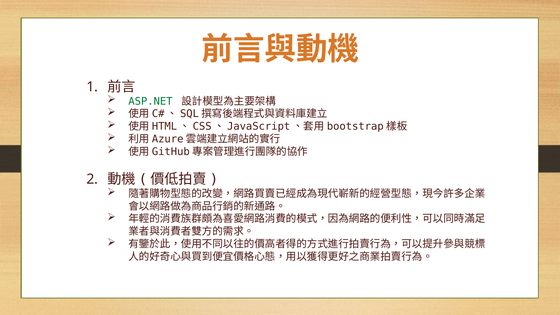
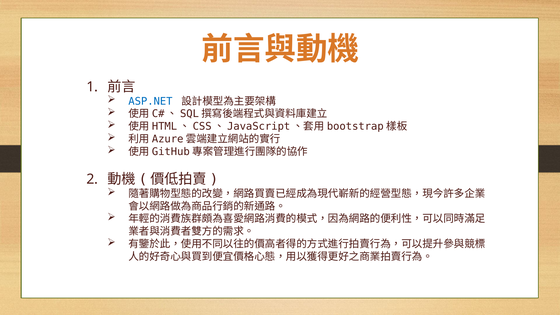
ASP.NET colour: green -> blue (150, 101)
